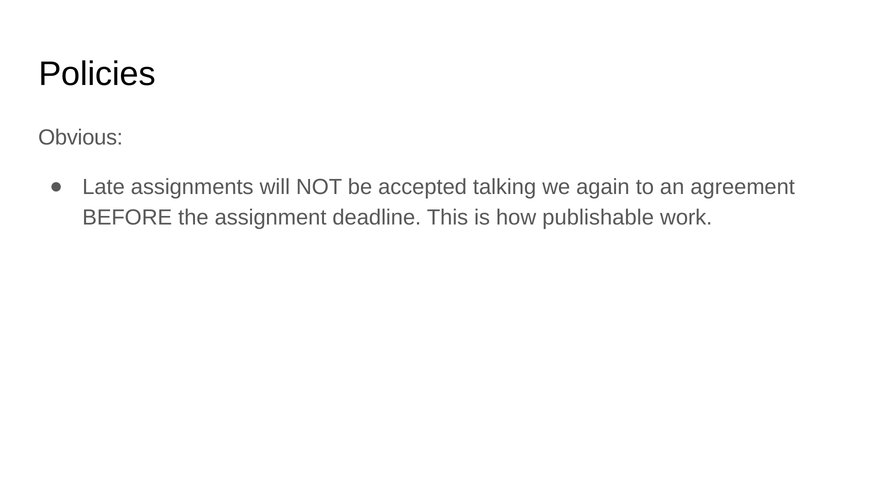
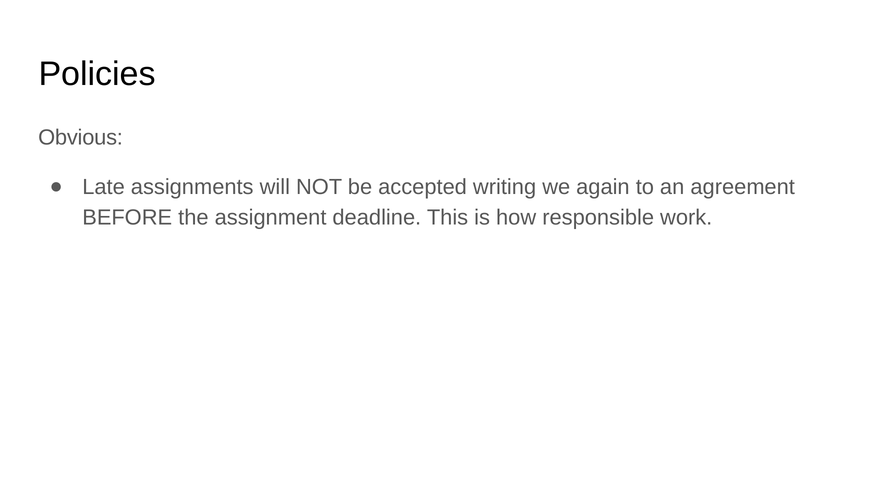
talking: talking -> writing (505, 187)
publishable: publishable -> responsible (598, 217)
